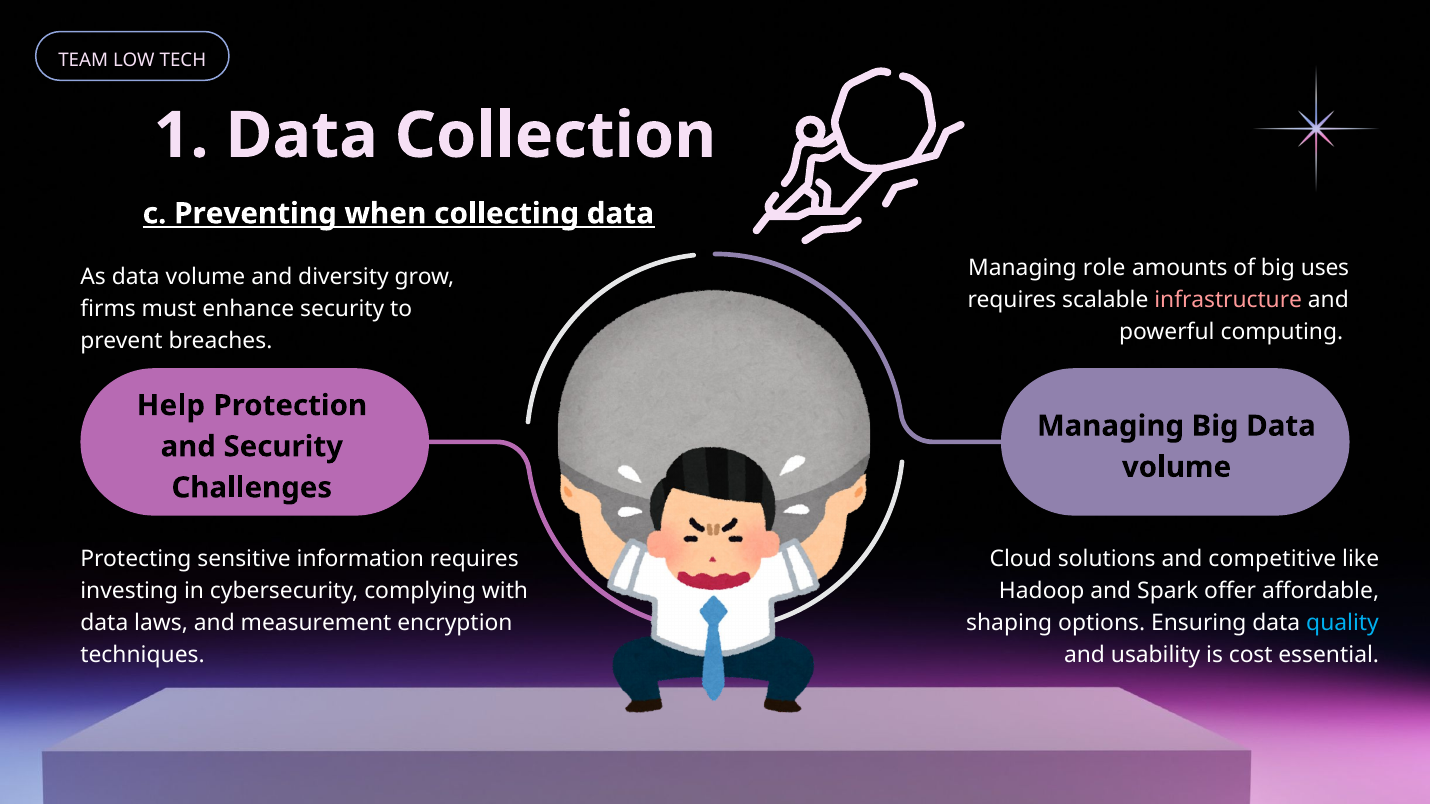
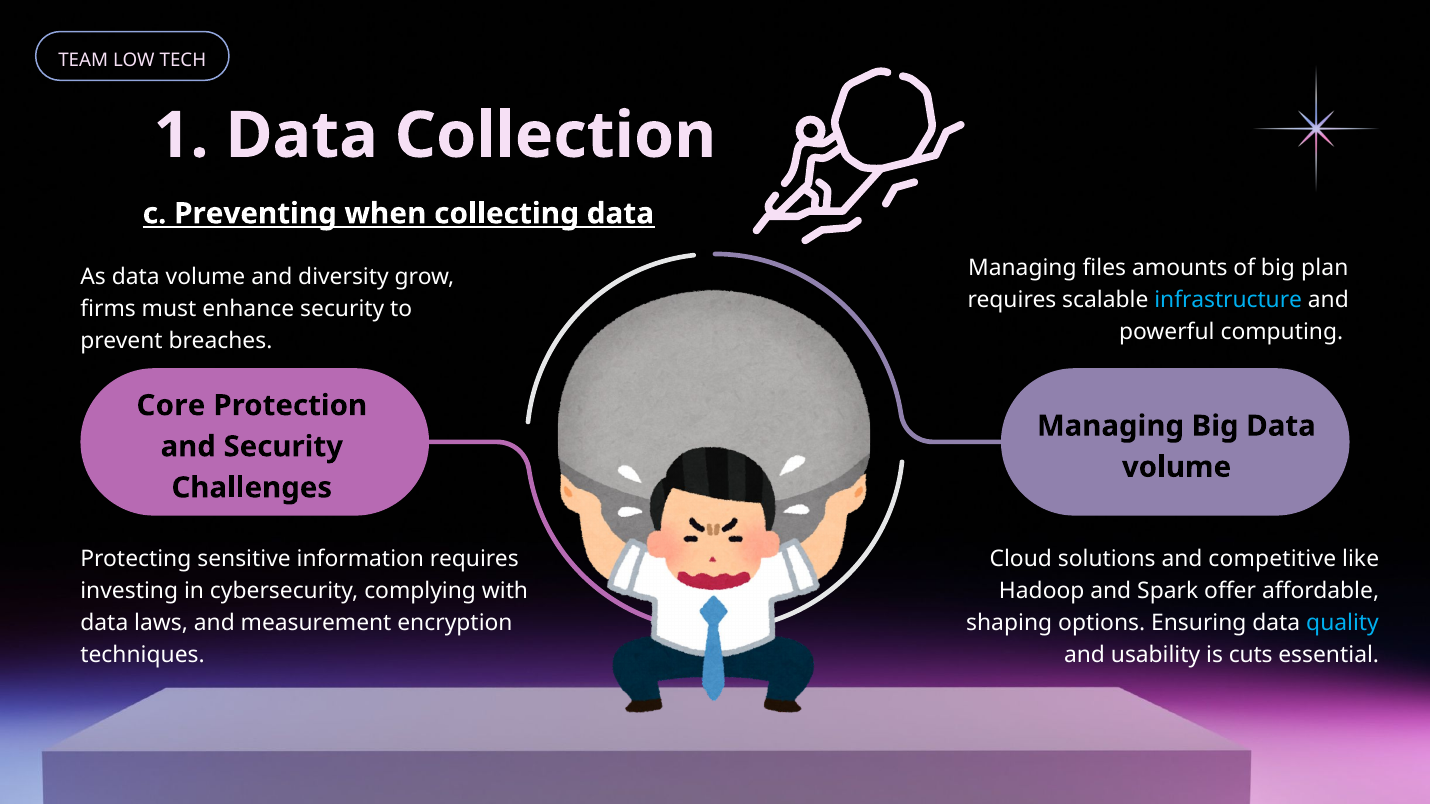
role: role -> files (1104, 268)
uses: uses -> plan (1325, 268)
infrastructure colour: pink -> light blue (1228, 300)
Help: Help -> Core (171, 406)
cost: cost -> cuts (1251, 655)
